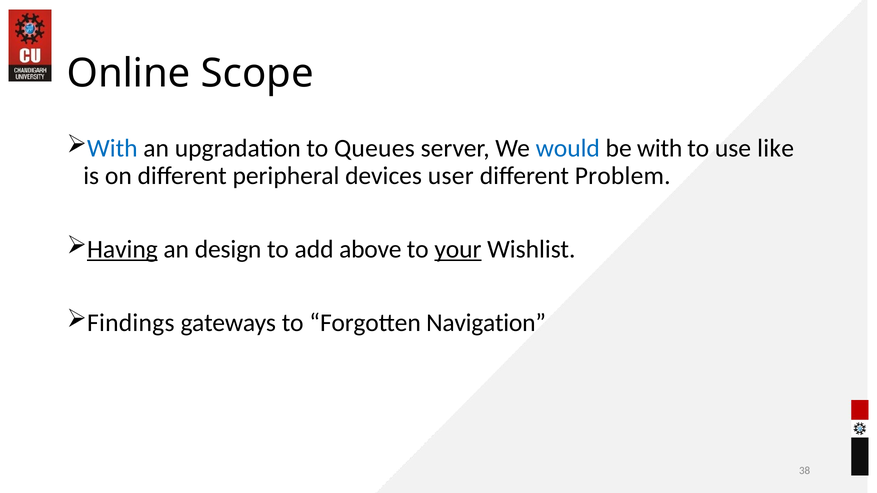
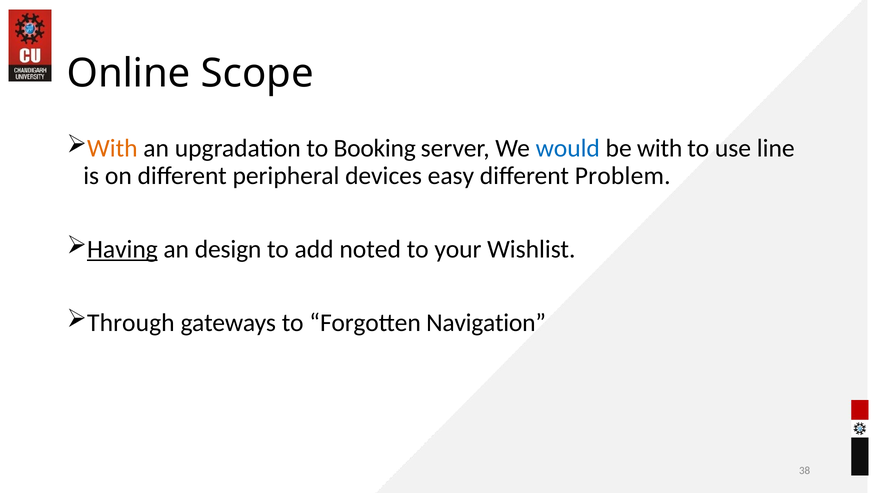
With colour: blue -> orange (112, 148)
Queues: Queues -> Booking (375, 148)
like: like -> line (776, 148)
user: user -> easy (451, 176)
above: above -> noted (370, 249)
your underline: present -> none (458, 249)
Findings: Findings -> Through (131, 323)
